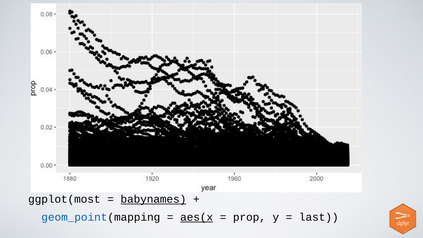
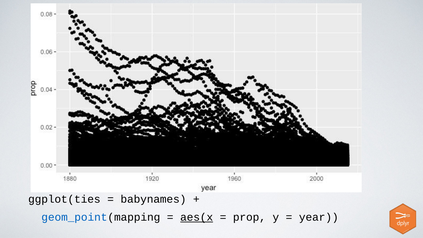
ggplot(most: ggplot(most -> ggplot(ties (64, 199)
babynames underline: present -> none (153, 199)
last: last -> year (319, 217)
